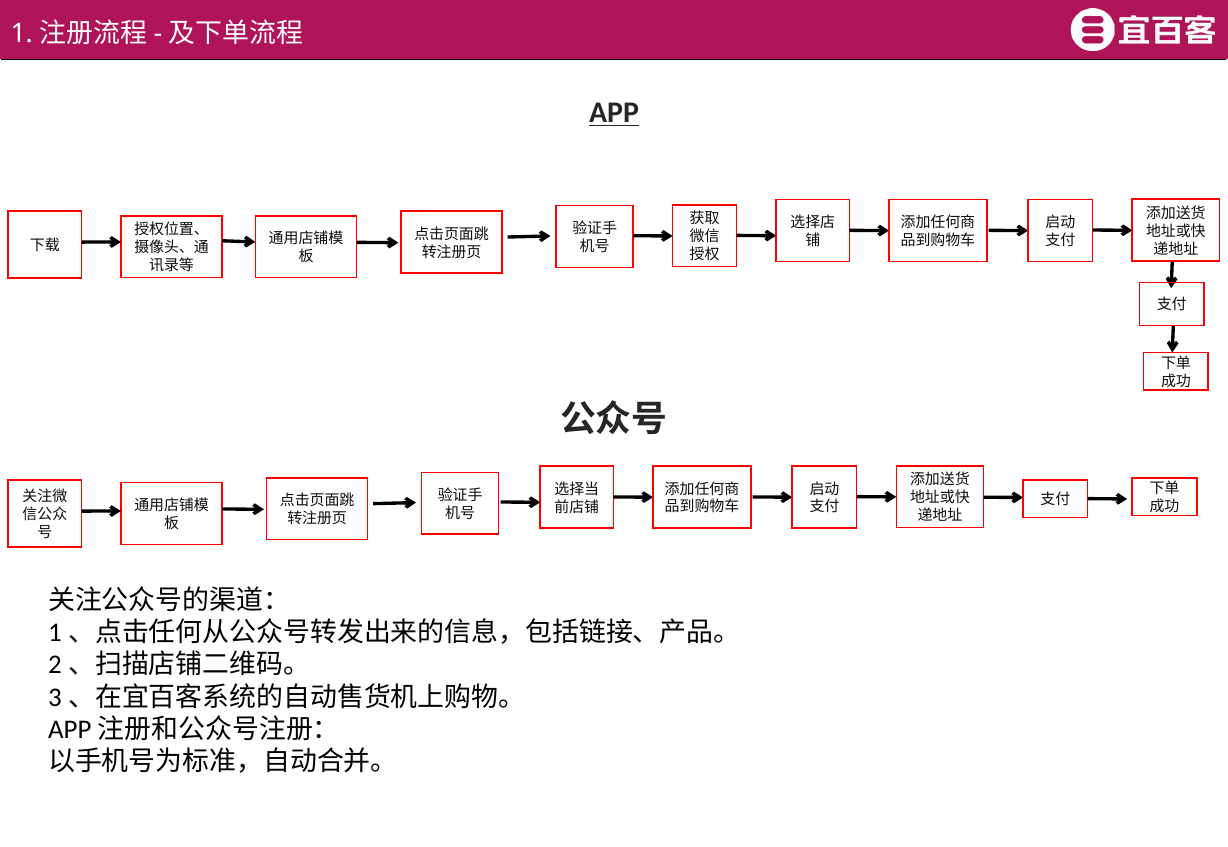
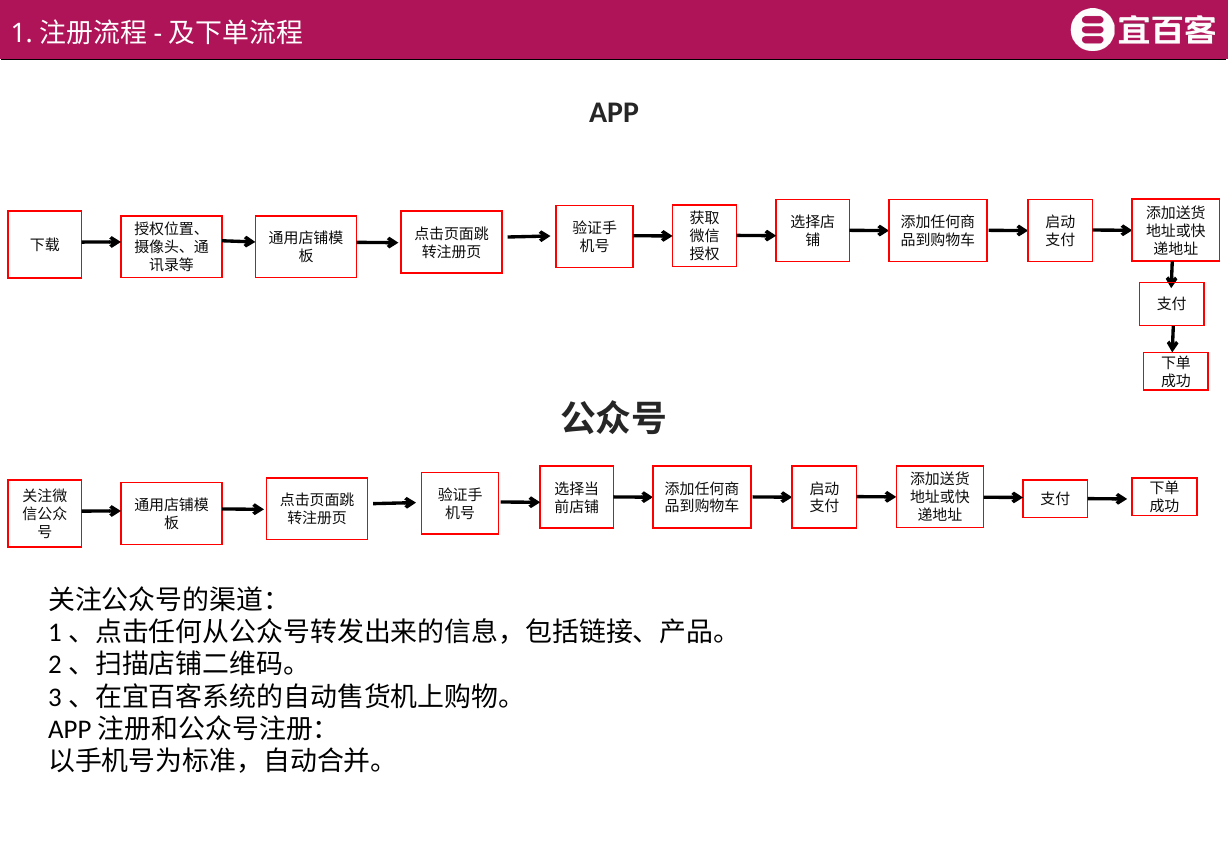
APP underline: present -> none (614, 113)
